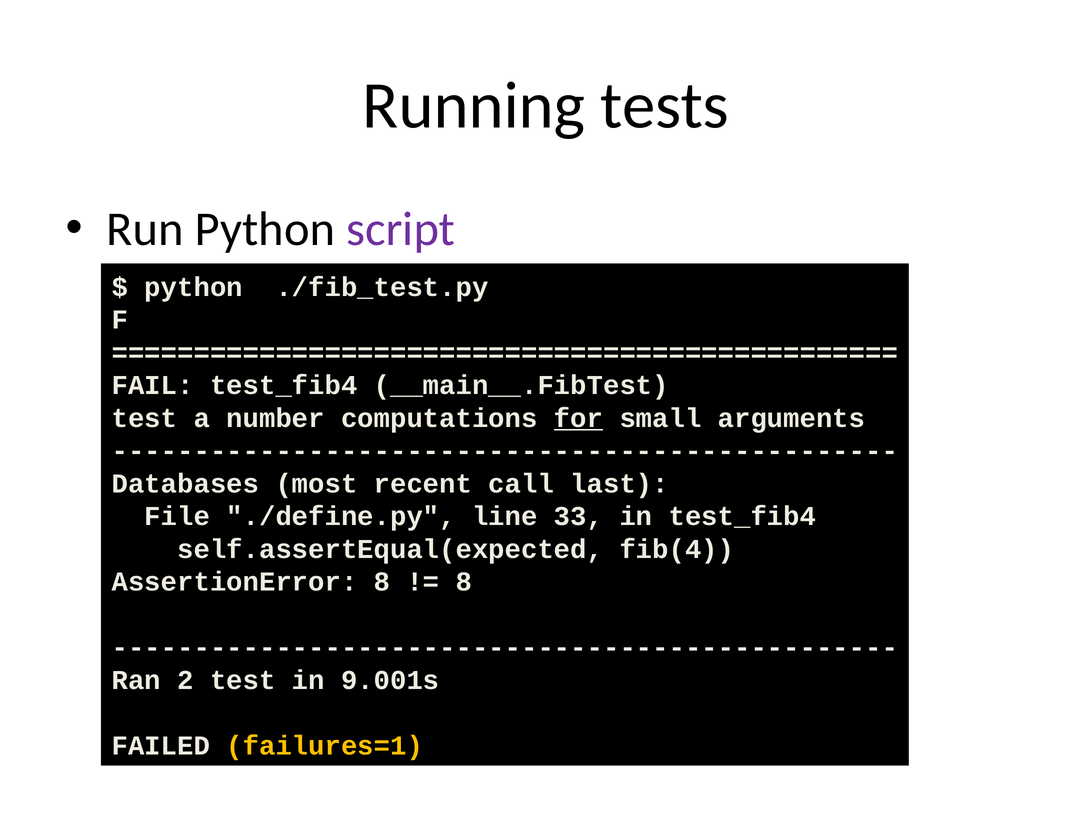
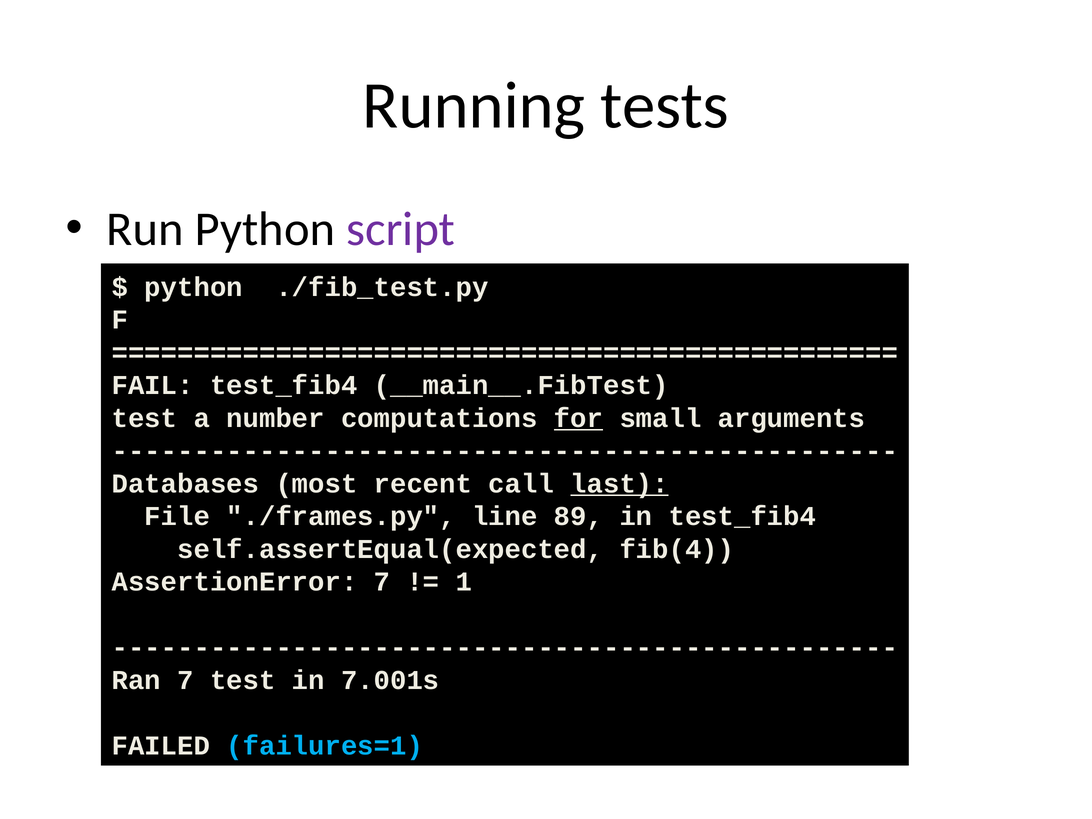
last underline: none -> present (620, 484)
./define.py: ./define.py -> ./frames.py (341, 516)
33: 33 -> 89 (579, 516)
AssertionError 8: 8 -> 7 (382, 582)
8: 8 -> 1 (464, 582)
Ran 2: 2 -> 7 (185, 680)
9.001s: 9.001s -> 7.001s (390, 680)
failures=1 colour: yellow -> light blue (325, 746)
